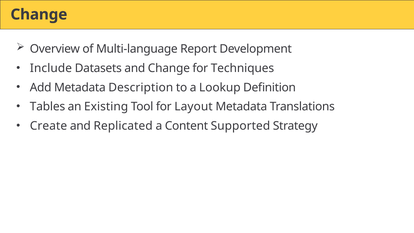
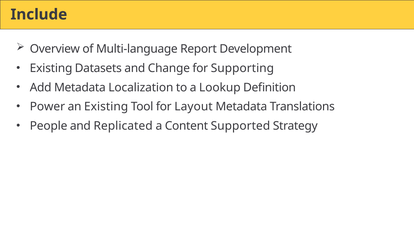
Change: Change -> Include (39, 14)
Include: Include -> Existing (51, 68)
Techniques: Techniques -> Supporting (242, 68)
Description: Description -> Localization (141, 87)
Tables: Tables -> Power (47, 107)
Create: Create -> People (49, 126)
